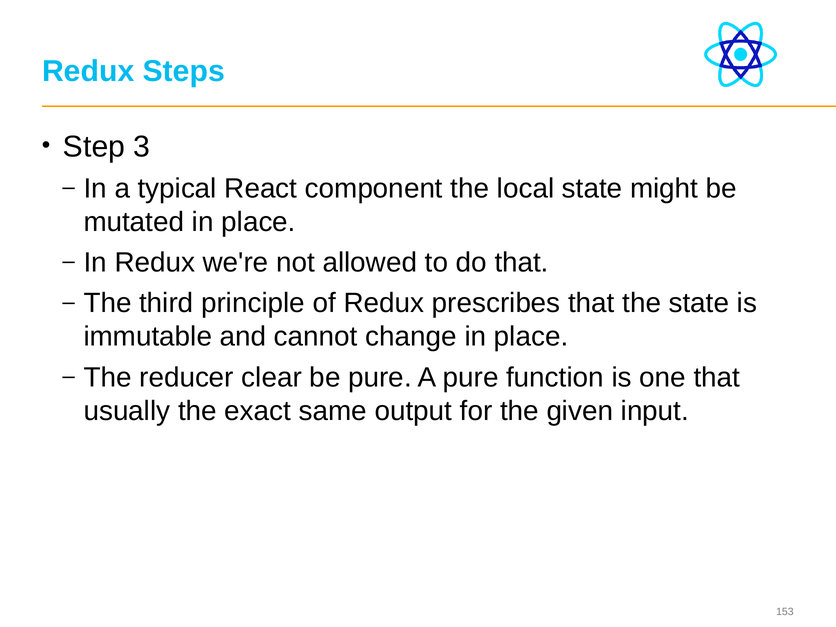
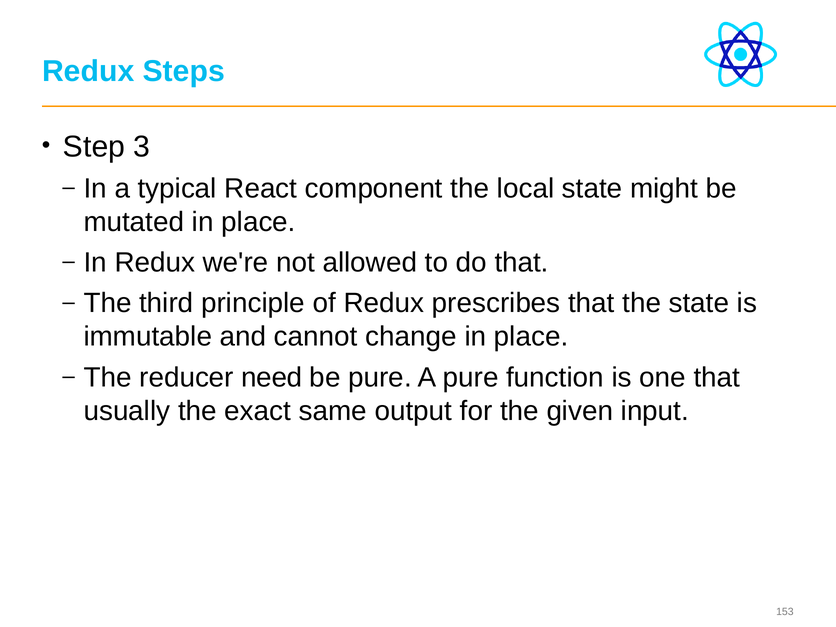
clear: clear -> need (272, 377)
